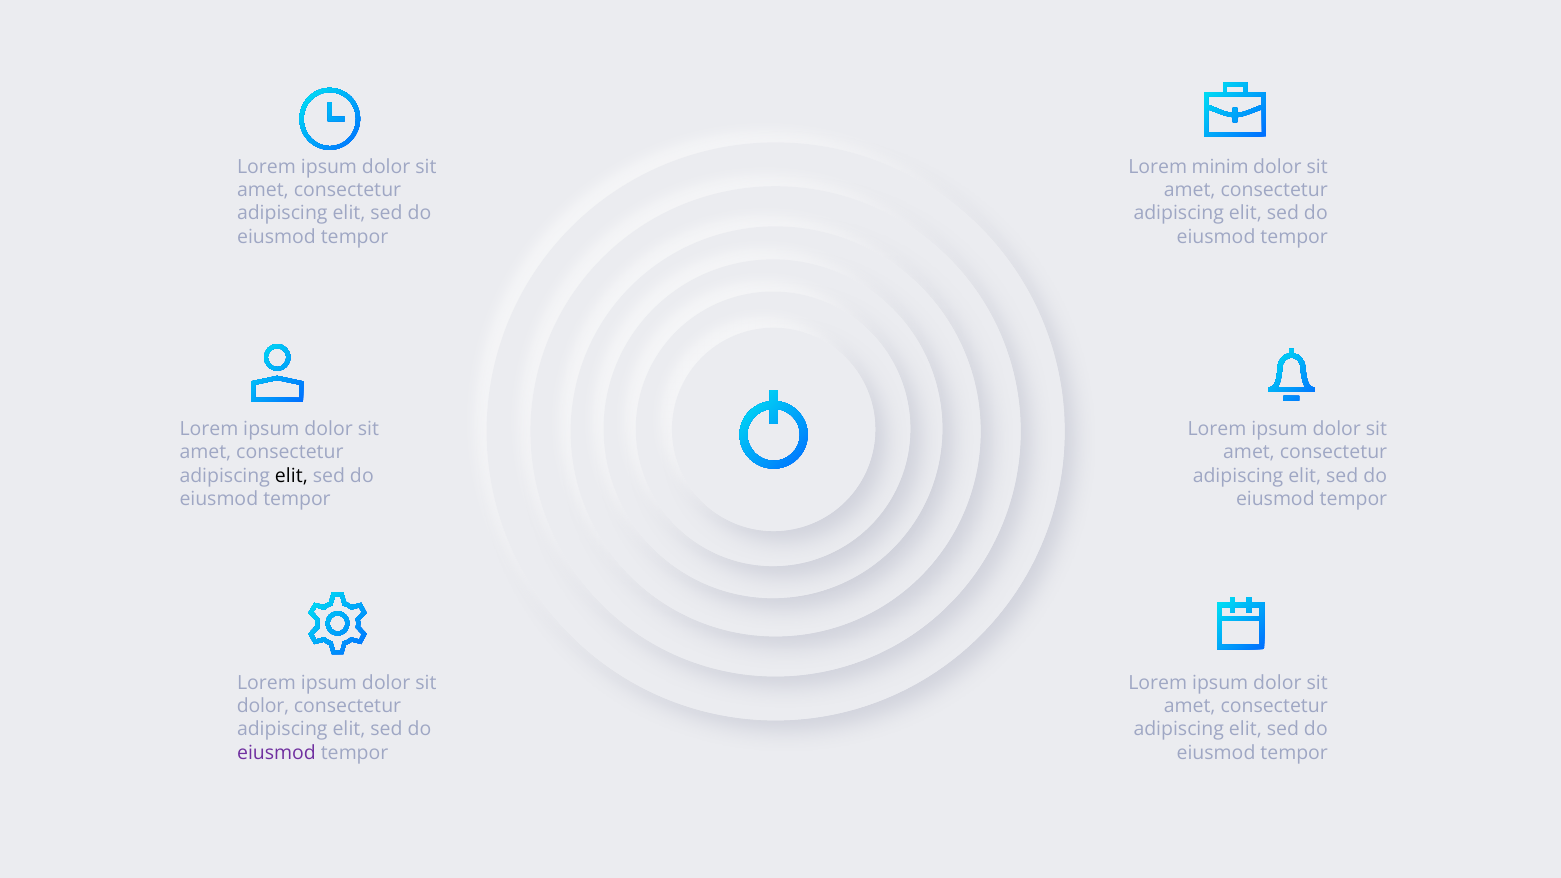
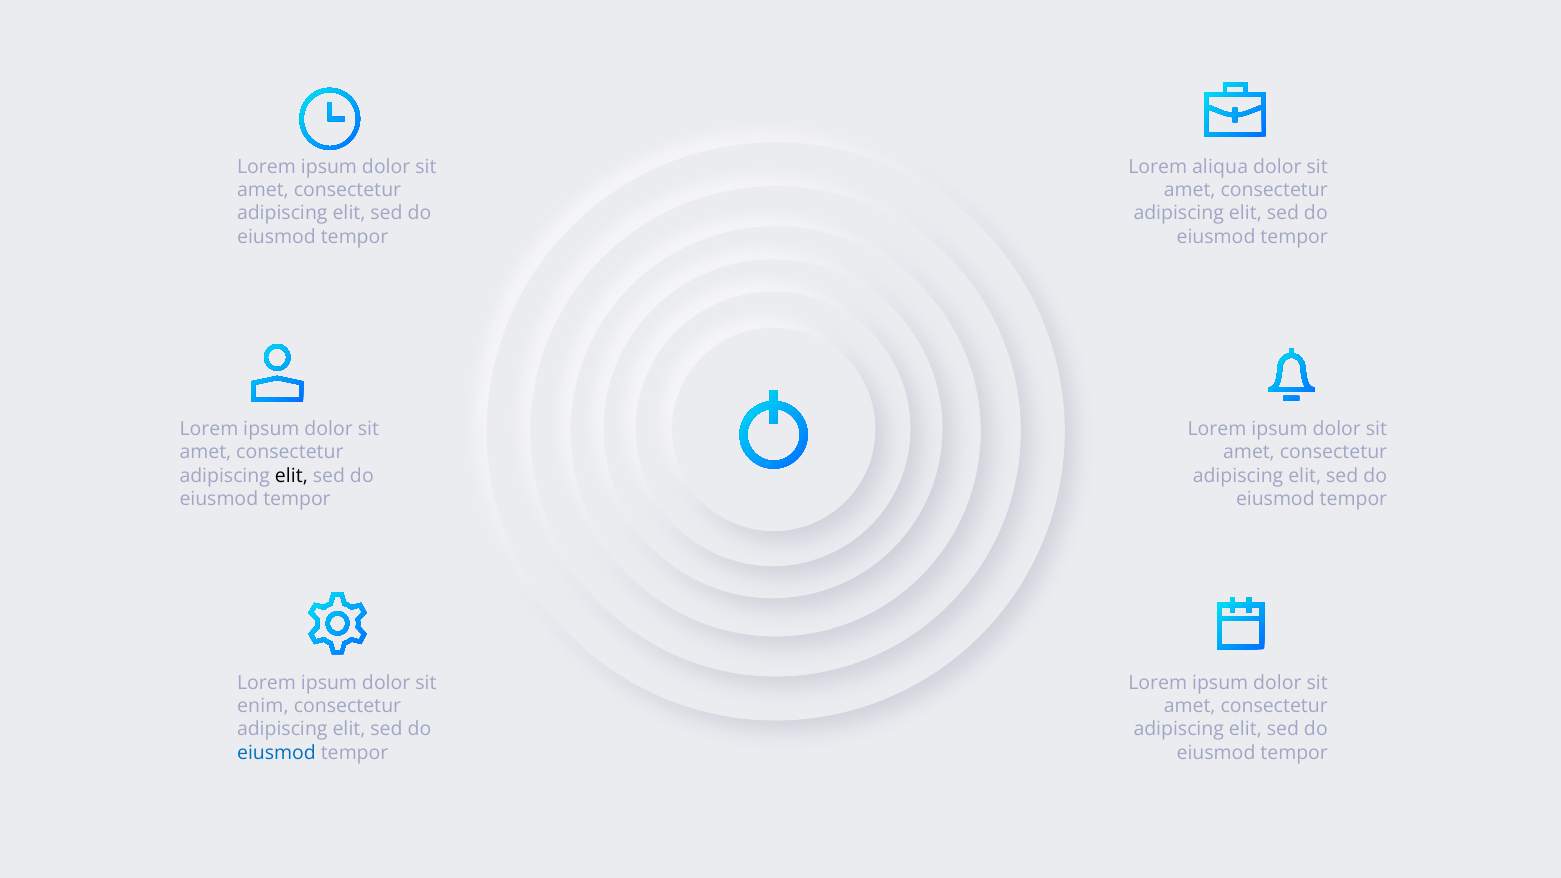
minim: minim -> aliqua (1220, 167)
dolor: dolor -> enim (263, 706)
eiusmod colour: purple -> blue (276, 753)
